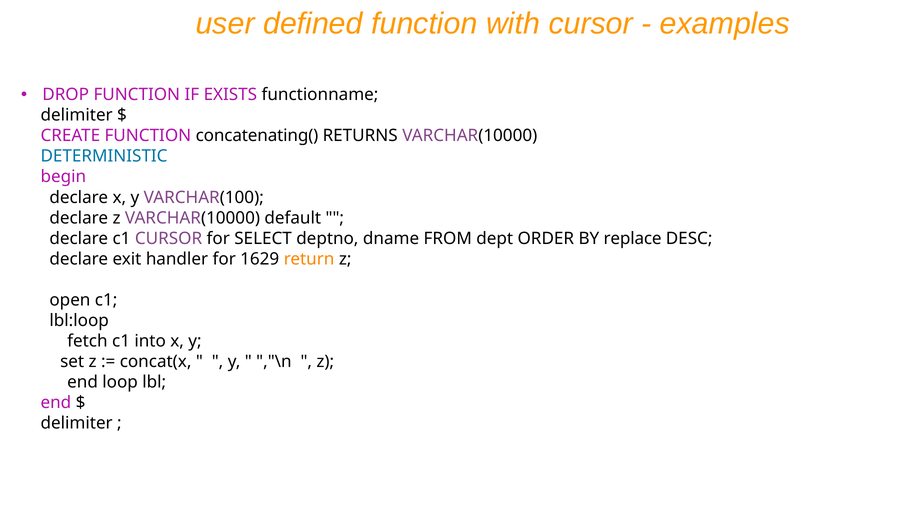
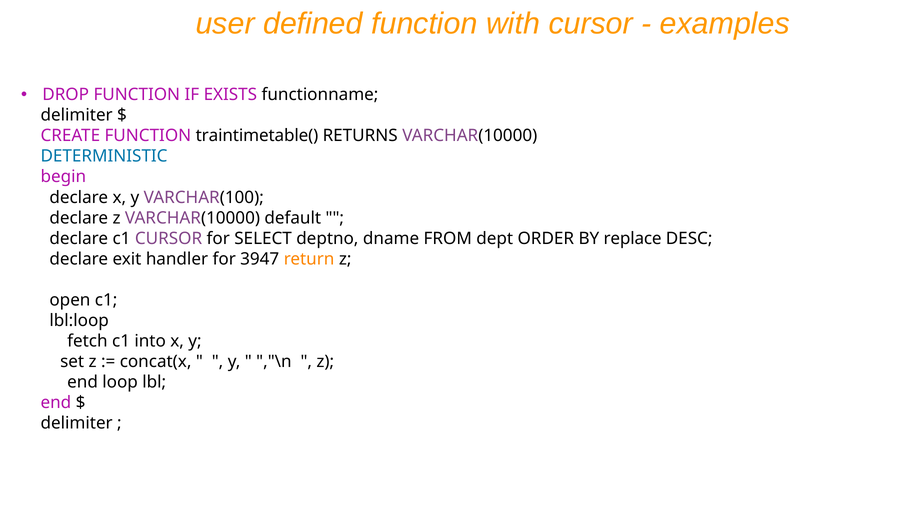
concatenating(: concatenating( -> traintimetable( (257, 136)
1629: 1629 -> 3947 (260, 259)
